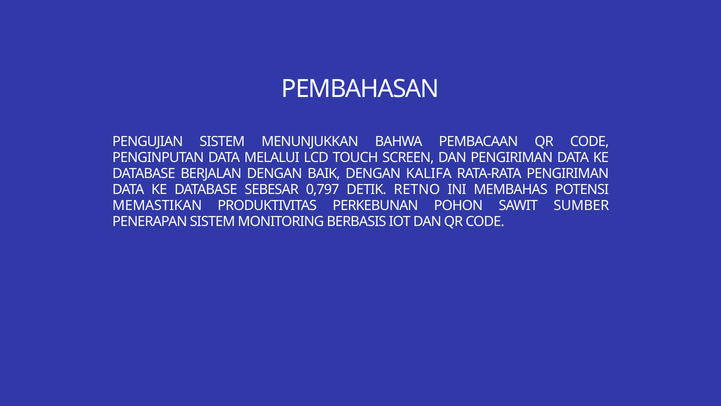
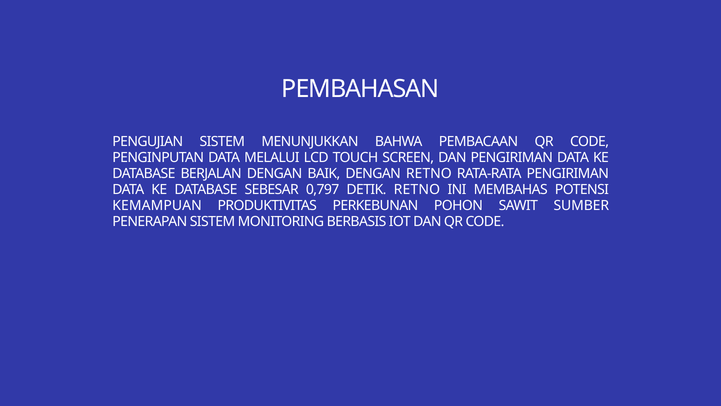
DENGAN KALIFA: KALIFA -> RETNO (429, 174)
MEMASTIKAN: MEMASTIKAN -> KEMAMPUAN (157, 206)
